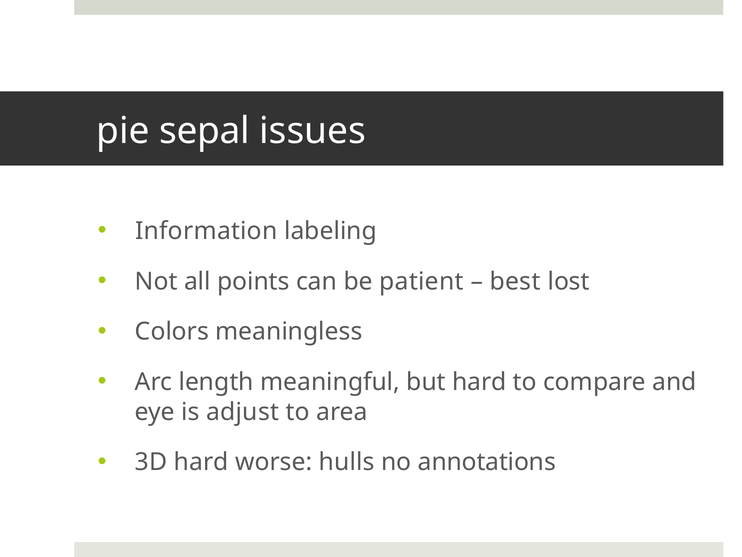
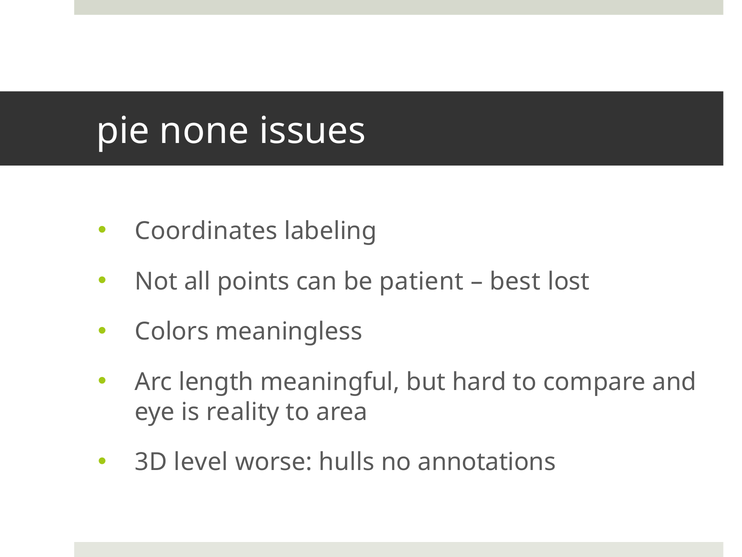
sepal: sepal -> none (204, 131)
Information: Information -> Coordinates (206, 231)
adjust: adjust -> reality (243, 412)
3D hard: hard -> level (201, 462)
